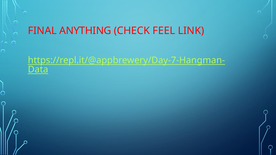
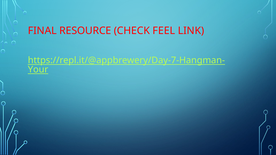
ANYTHING: ANYTHING -> RESOURCE (85, 31)
Data: Data -> Your (38, 70)
